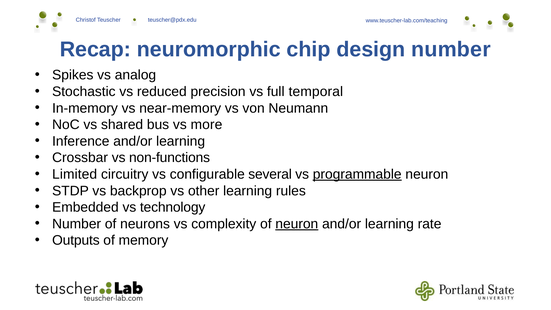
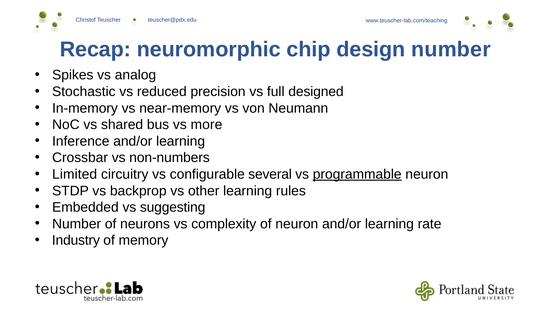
temporal: temporal -> designed (316, 92)
non-functions: non-functions -> non-numbers (170, 158)
technology: technology -> suggesting (173, 207)
neuron underline: present -> none (297, 224)
Outputs: Outputs -> Industry (76, 240)
